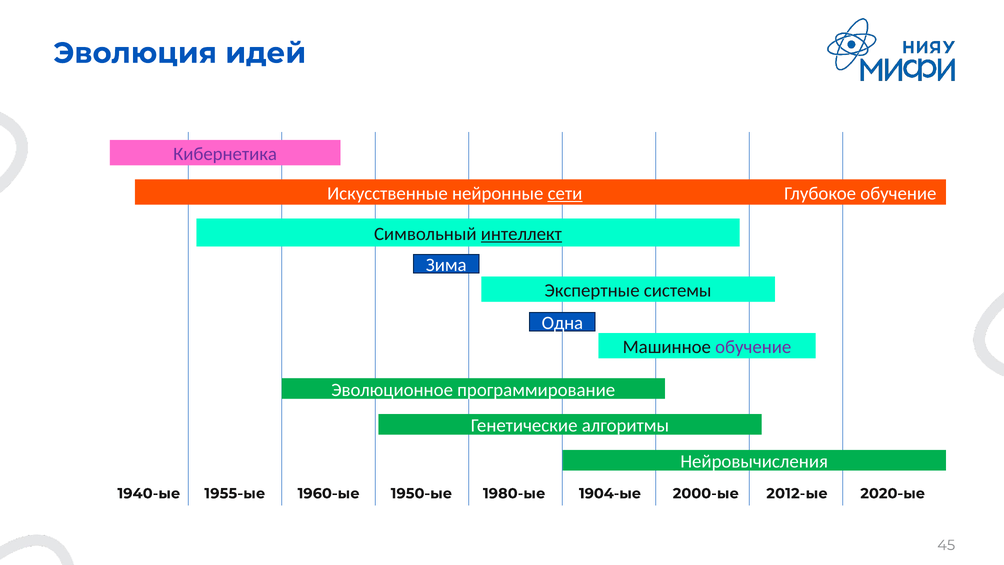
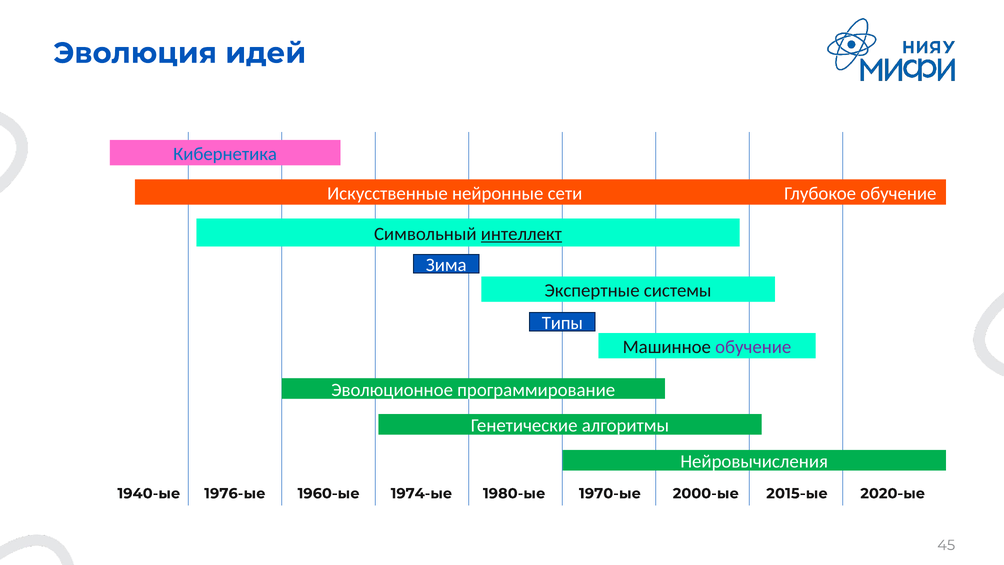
Кибернетика colour: purple -> blue (225, 154)
сети underline: present -> none (565, 193)
Одна: Одна -> Типы (562, 323)
1955-ые: 1955-ые -> 1976-ые (235, 493)
1950-ые: 1950-ые -> 1974-ые (421, 493)
1904-ые: 1904-ые -> 1970-ые (610, 493)
2012-ые: 2012-ые -> 2015-ые (797, 493)
